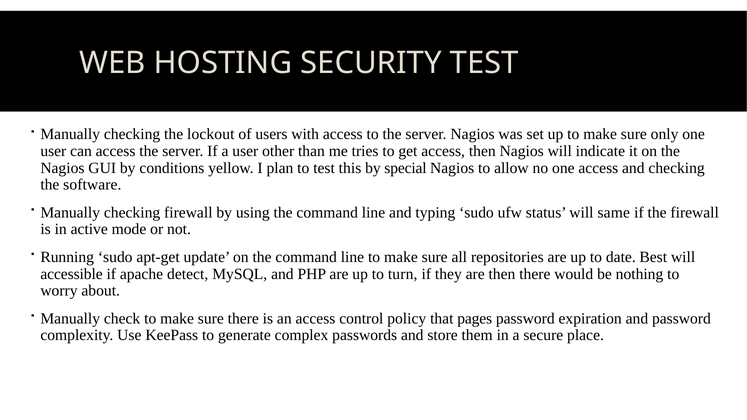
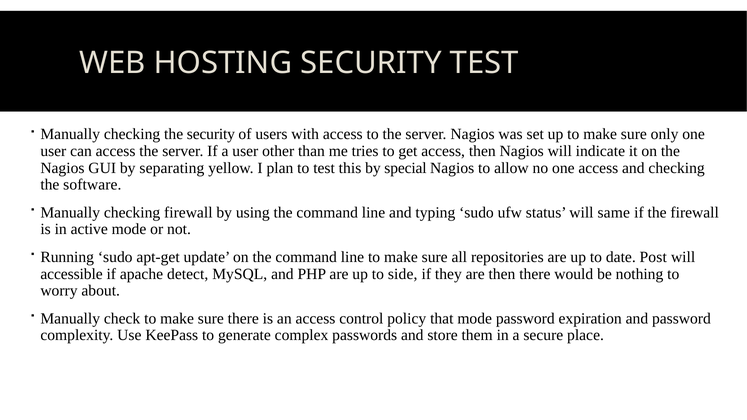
the lockout: lockout -> security (211, 134)
conditions: conditions -> separating (172, 168)
Best: Best -> Post (653, 257)
turn: turn -> side (403, 274)
that pages: pages -> mode (475, 319)
